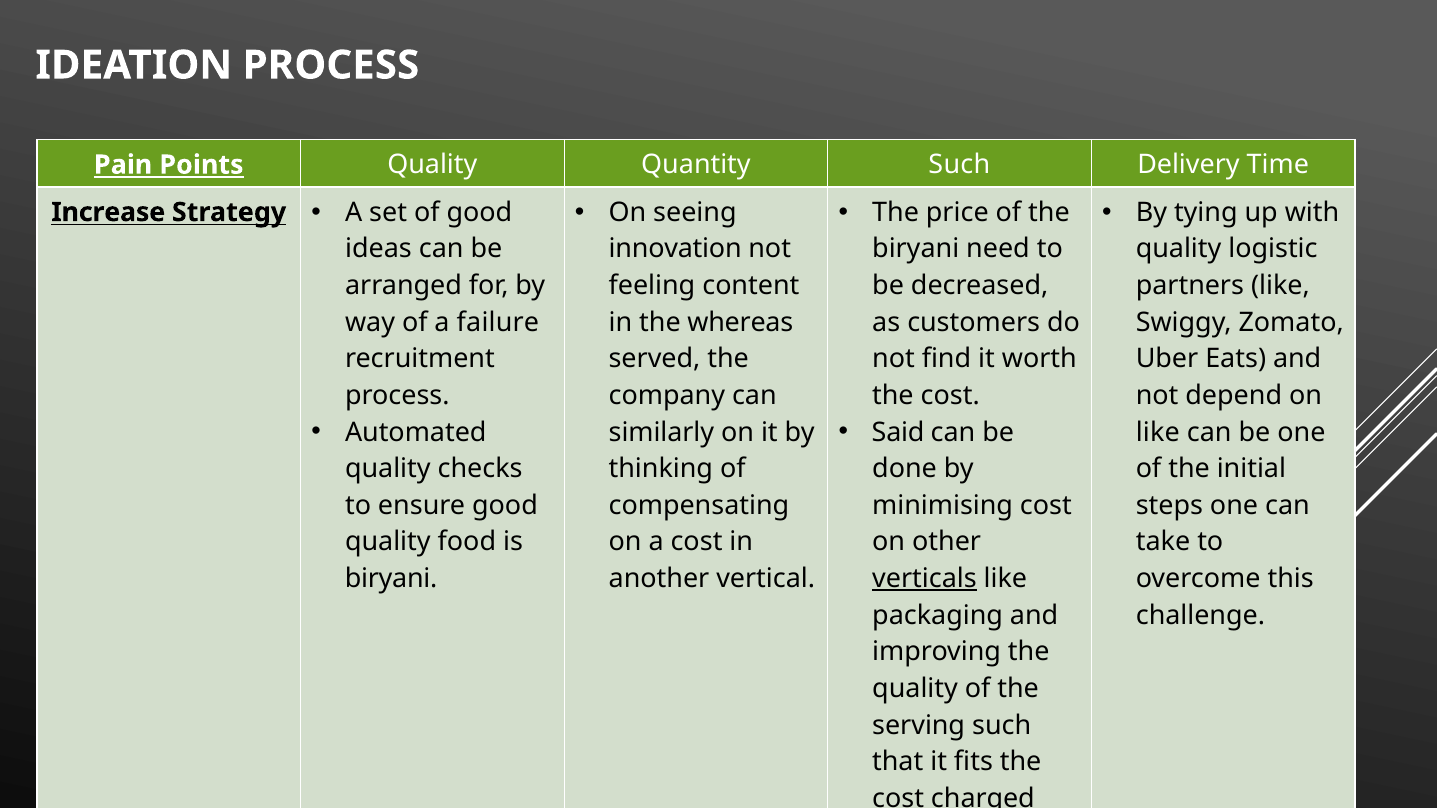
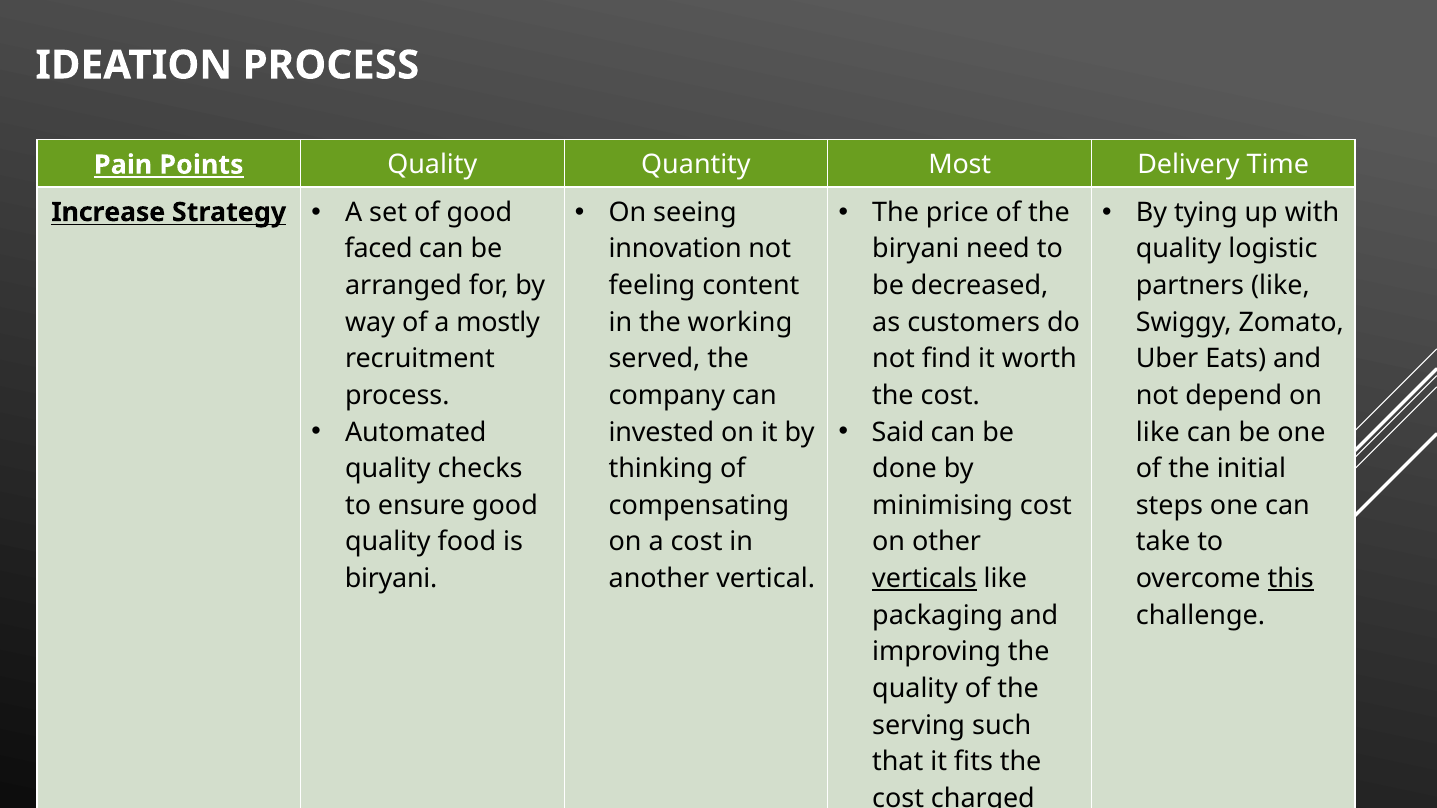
Quantity Such: Such -> Most (960, 165)
ideas: ideas -> faced (379, 249)
failure: failure -> mostly (498, 322)
whereas: whereas -> working (740, 322)
similarly: similarly -> invested (661, 432)
this underline: none -> present (1291, 579)
